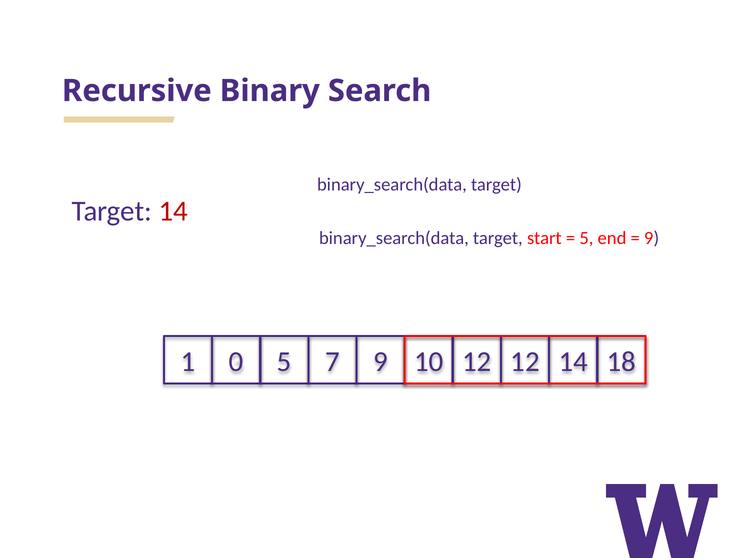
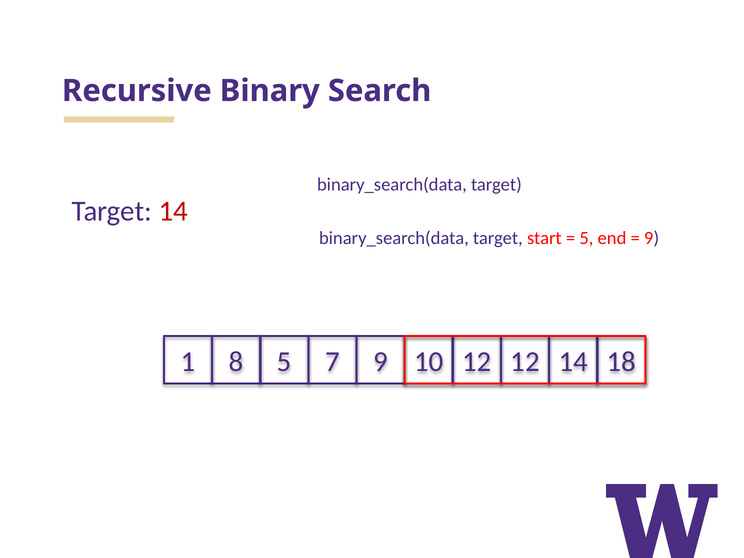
0: 0 -> 8 (236, 362)
